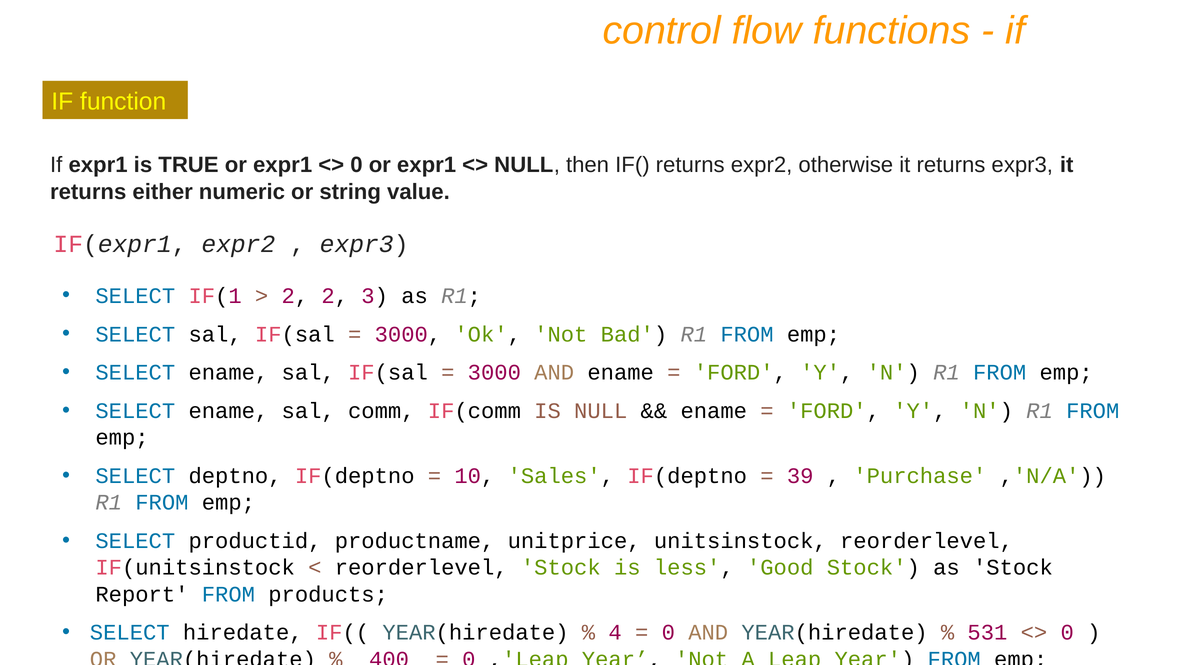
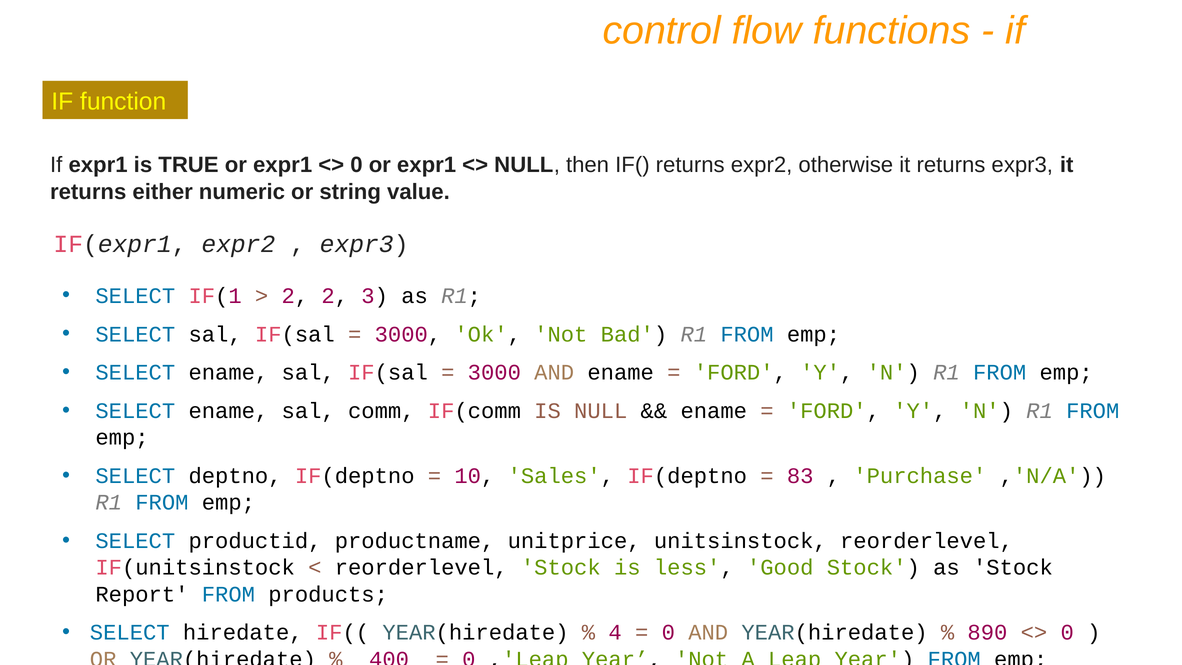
39: 39 -> 83 (800, 476)
531: 531 -> 890 (987, 632)
